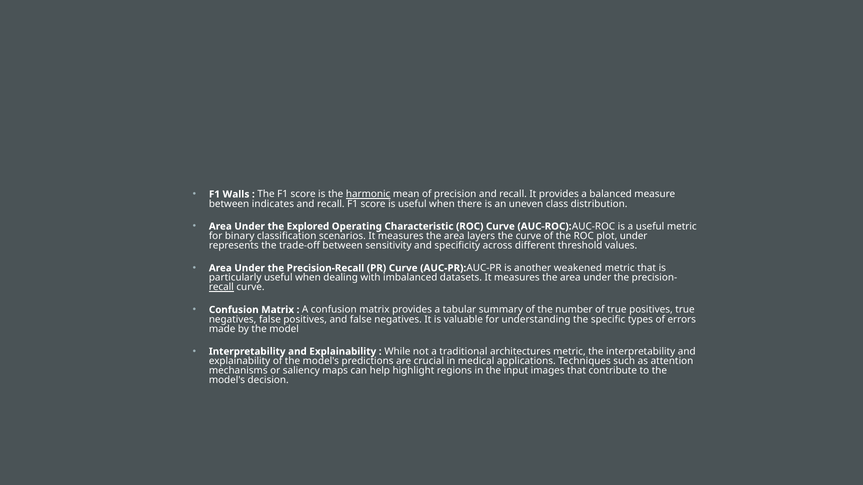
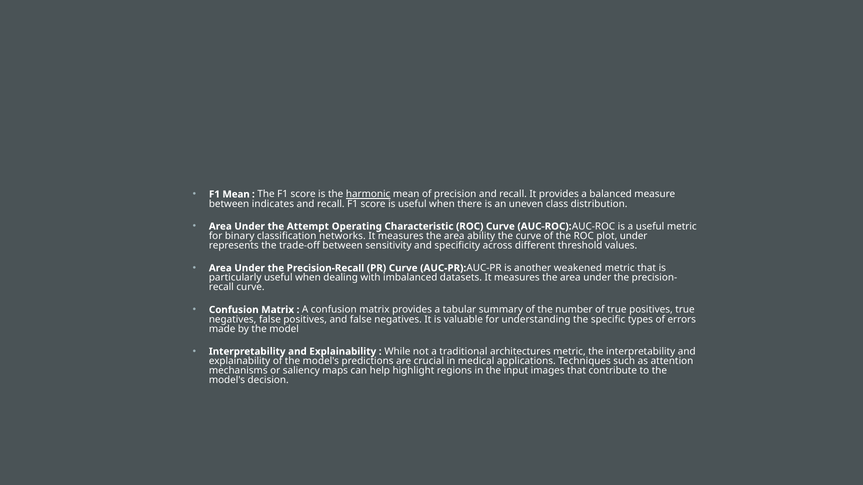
F1 Walls: Walls -> Mean (236, 194)
Explored: Explored -> Attempt (308, 227)
scenarios: scenarios -> networks (342, 236)
layers: layers -> ability (481, 236)
recall underline: present -> none (221, 287)
